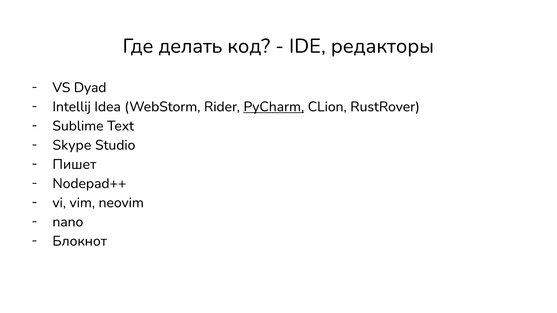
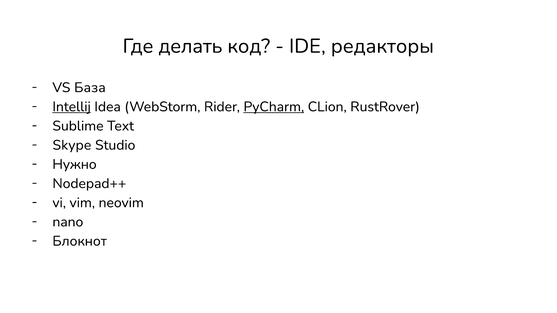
Dyad: Dyad -> База (90, 88)
Intellij underline: none -> present (72, 107)
Пишет: Пишет -> Нужно (74, 164)
